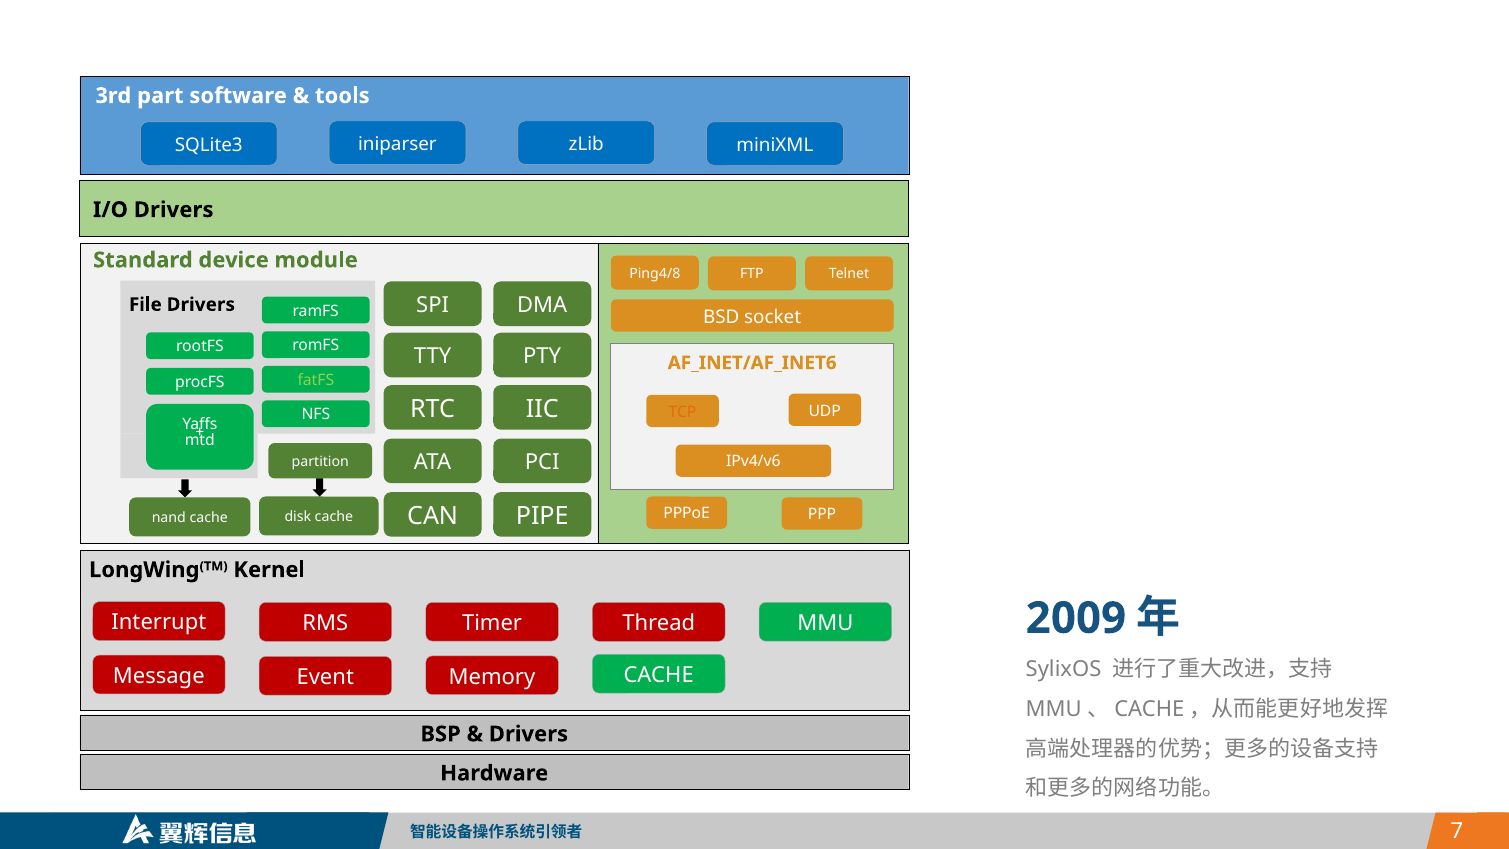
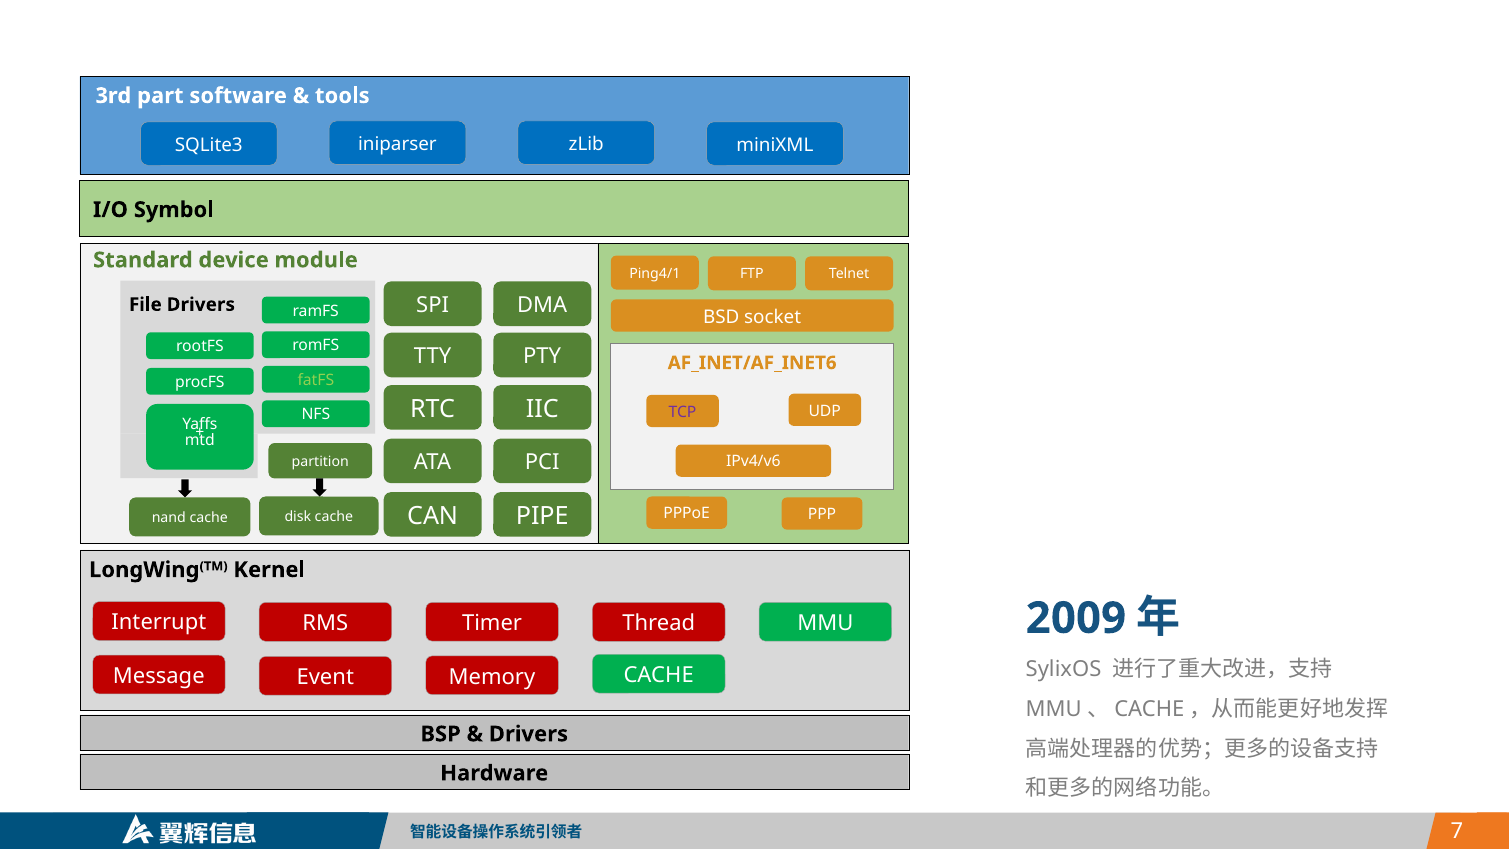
I/O Drivers: Drivers -> Symbol (174, 210)
Ping4/8: Ping4/8 -> Ping4/1 (655, 273)
TCP colour: orange -> purple (683, 412)
